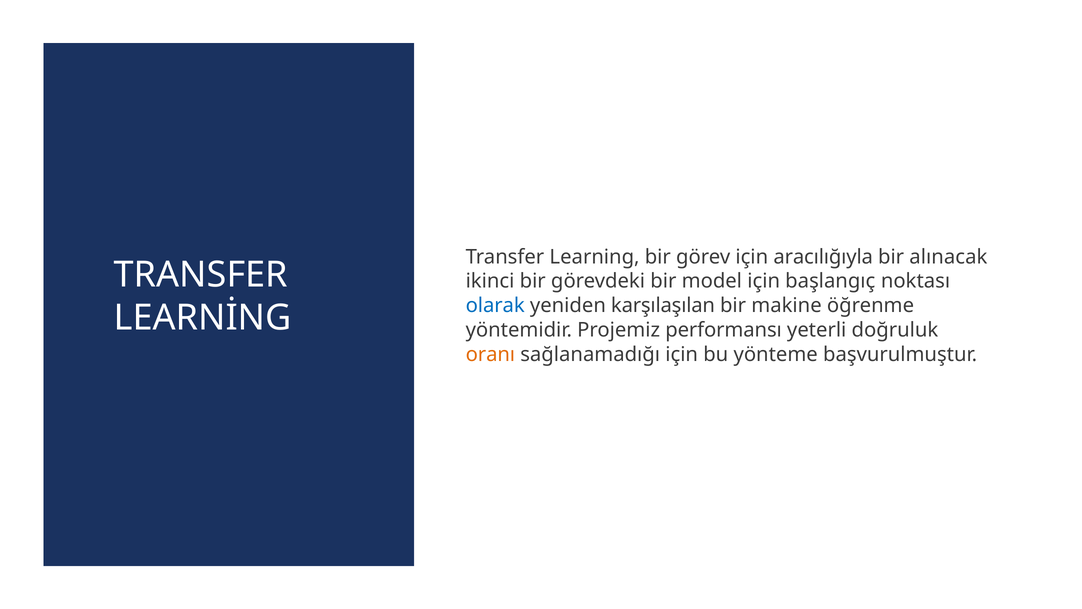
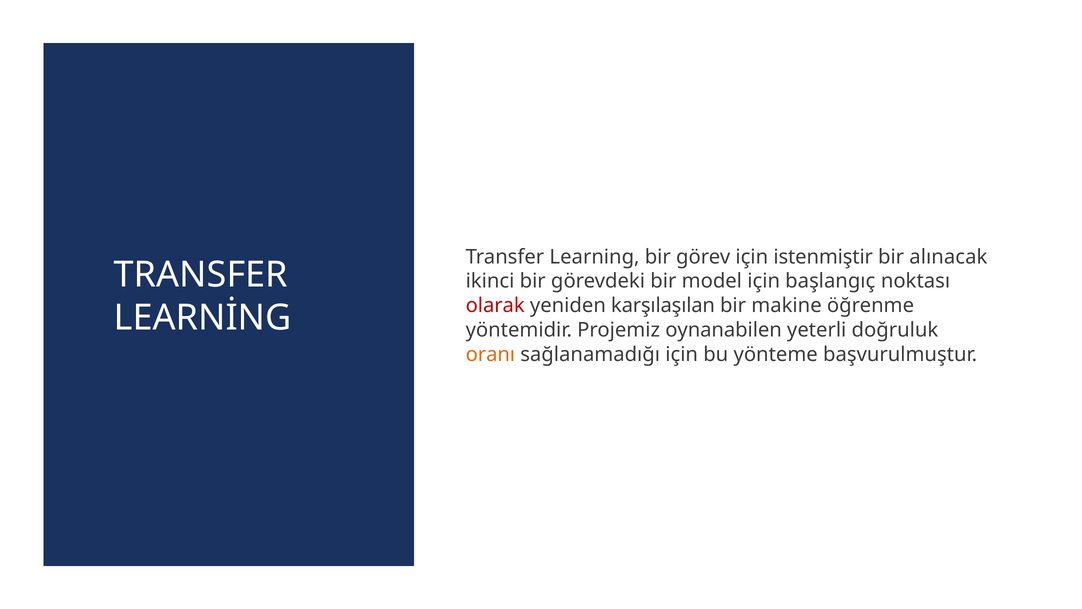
aracılığıyla: aracılığıyla -> istenmiştir (823, 257)
olarak colour: blue -> red (495, 305)
performansı: performansı -> oynanabilen (724, 330)
